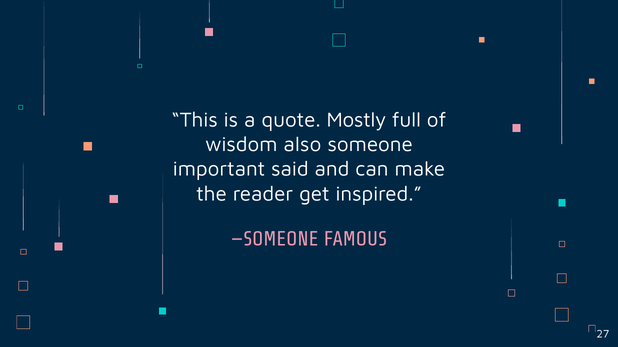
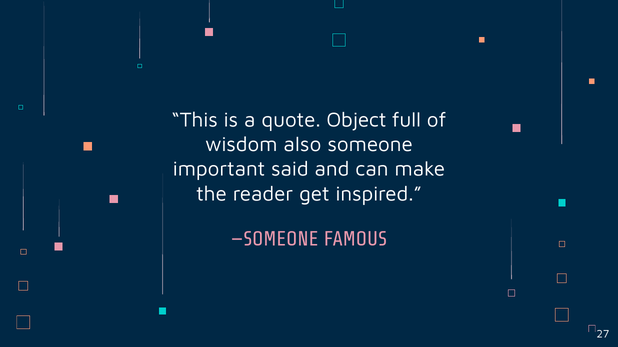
Mostly: Mostly -> Object (356, 120)
